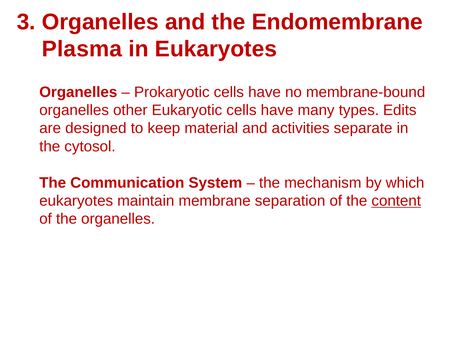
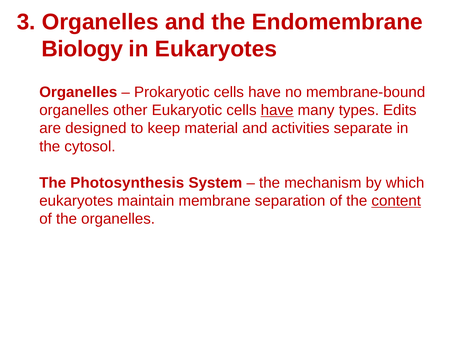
Plasma: Plasma -> Biology (82, 49)
have underline: none -> present (277, 110)
Communication: Communication -> Photosynthesis (127, 183)
